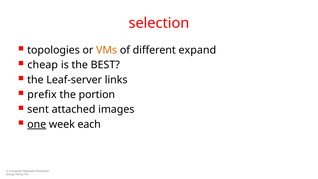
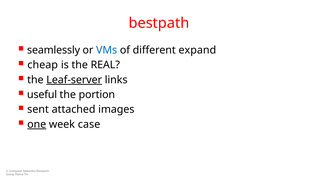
selection: selection -> bestpath (159, 23)
topologies: topologies -> seamlessly (54, 50)
VMs colour: orange -> blue (107, 50)
BEST: BEST -> REAL (105, 65)
Leaf-server underline: none -> present (74, 80)
prefix: prefix -> useful (42, 95)
each: each -> case (89, 124)
